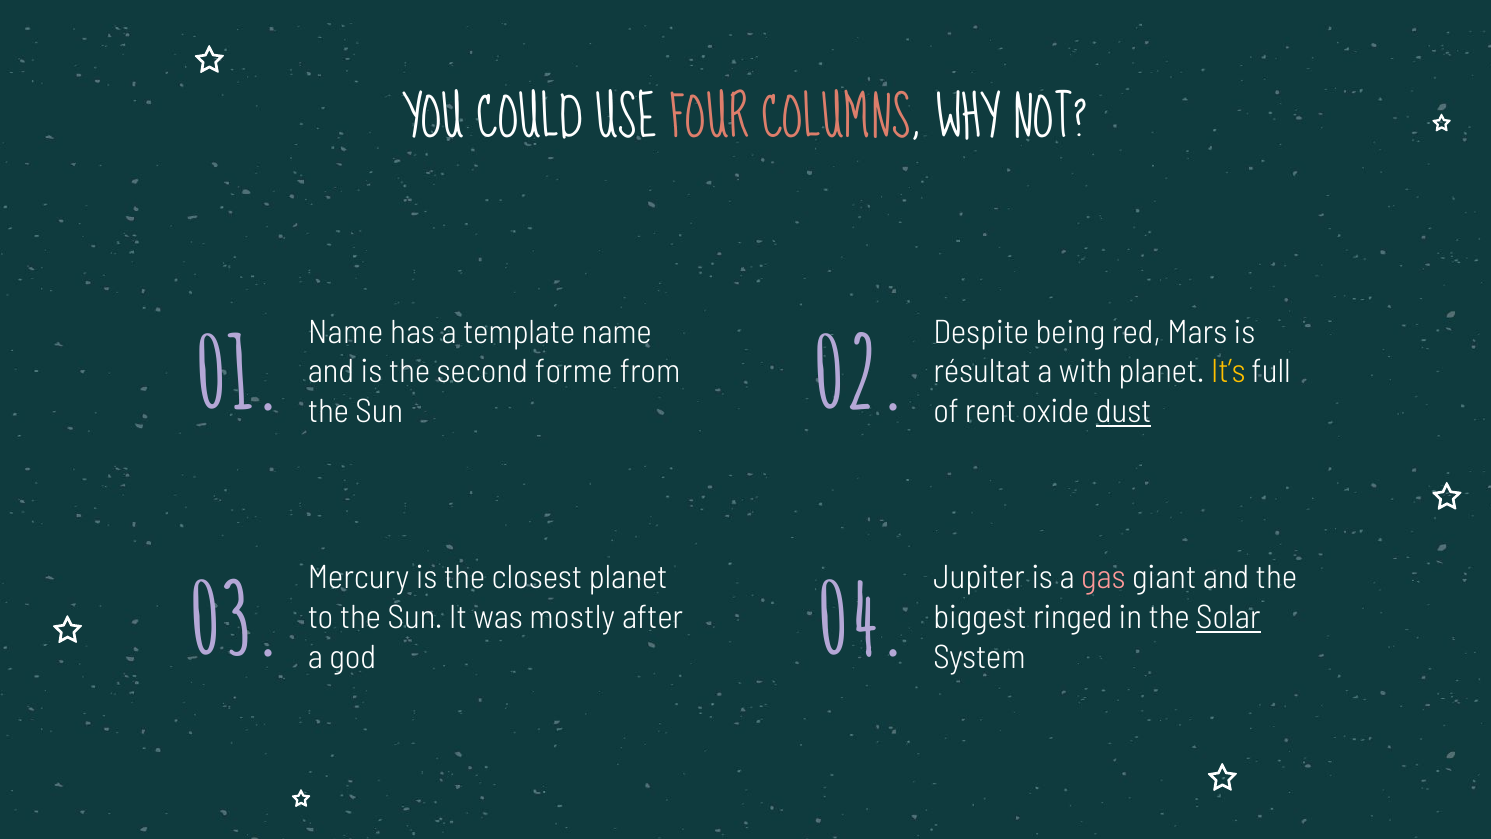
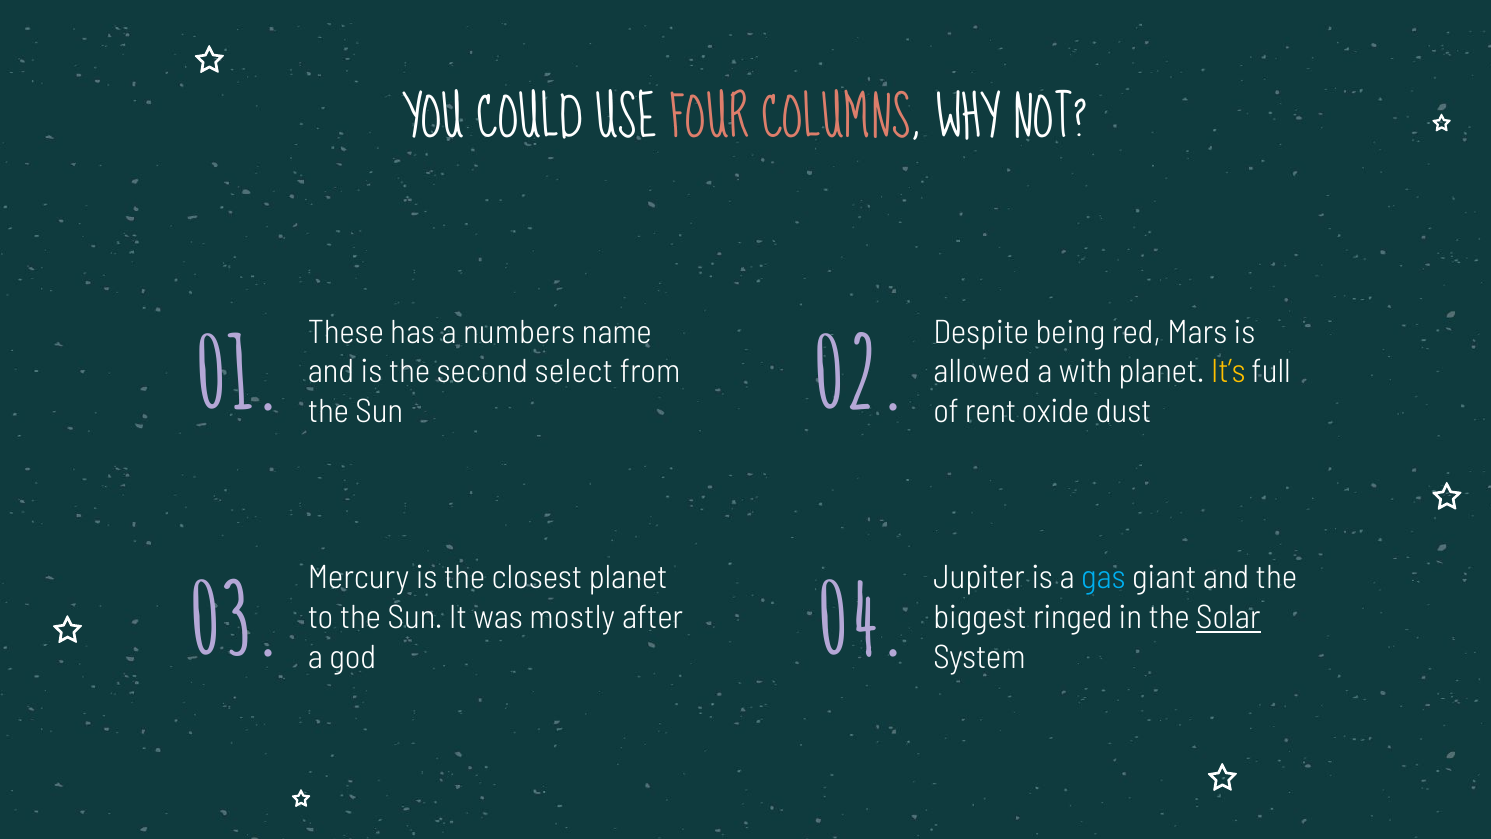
Name: Name -> These (346, 332)
template: template -> numbers (519, 332)
forme: forme -> select (574, 372)
résultat: résultat -> allowed (982, 372)
dust underline: present -> none (1124, 412)
gas colour: pink -> light blue (1103, 578)
